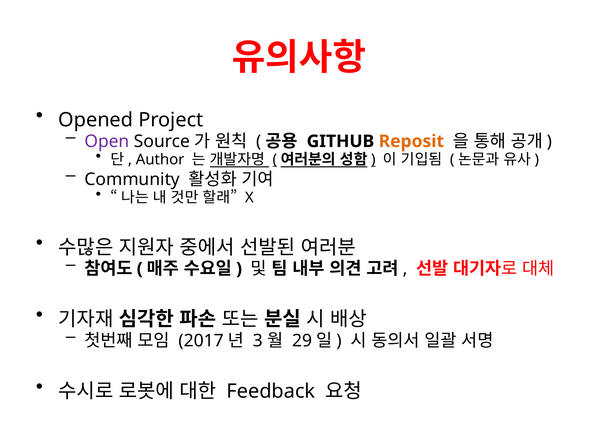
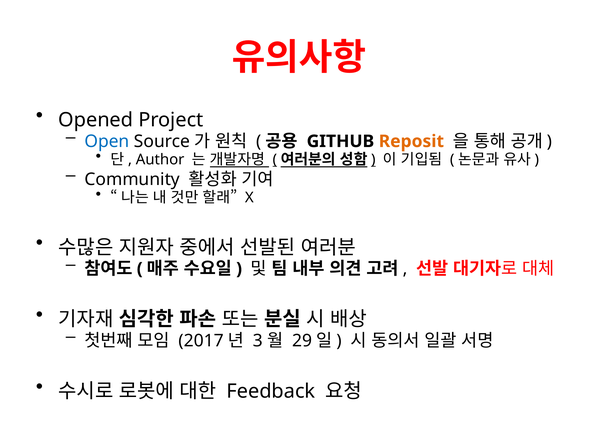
Open colour: purple -> blue (107, 141)
